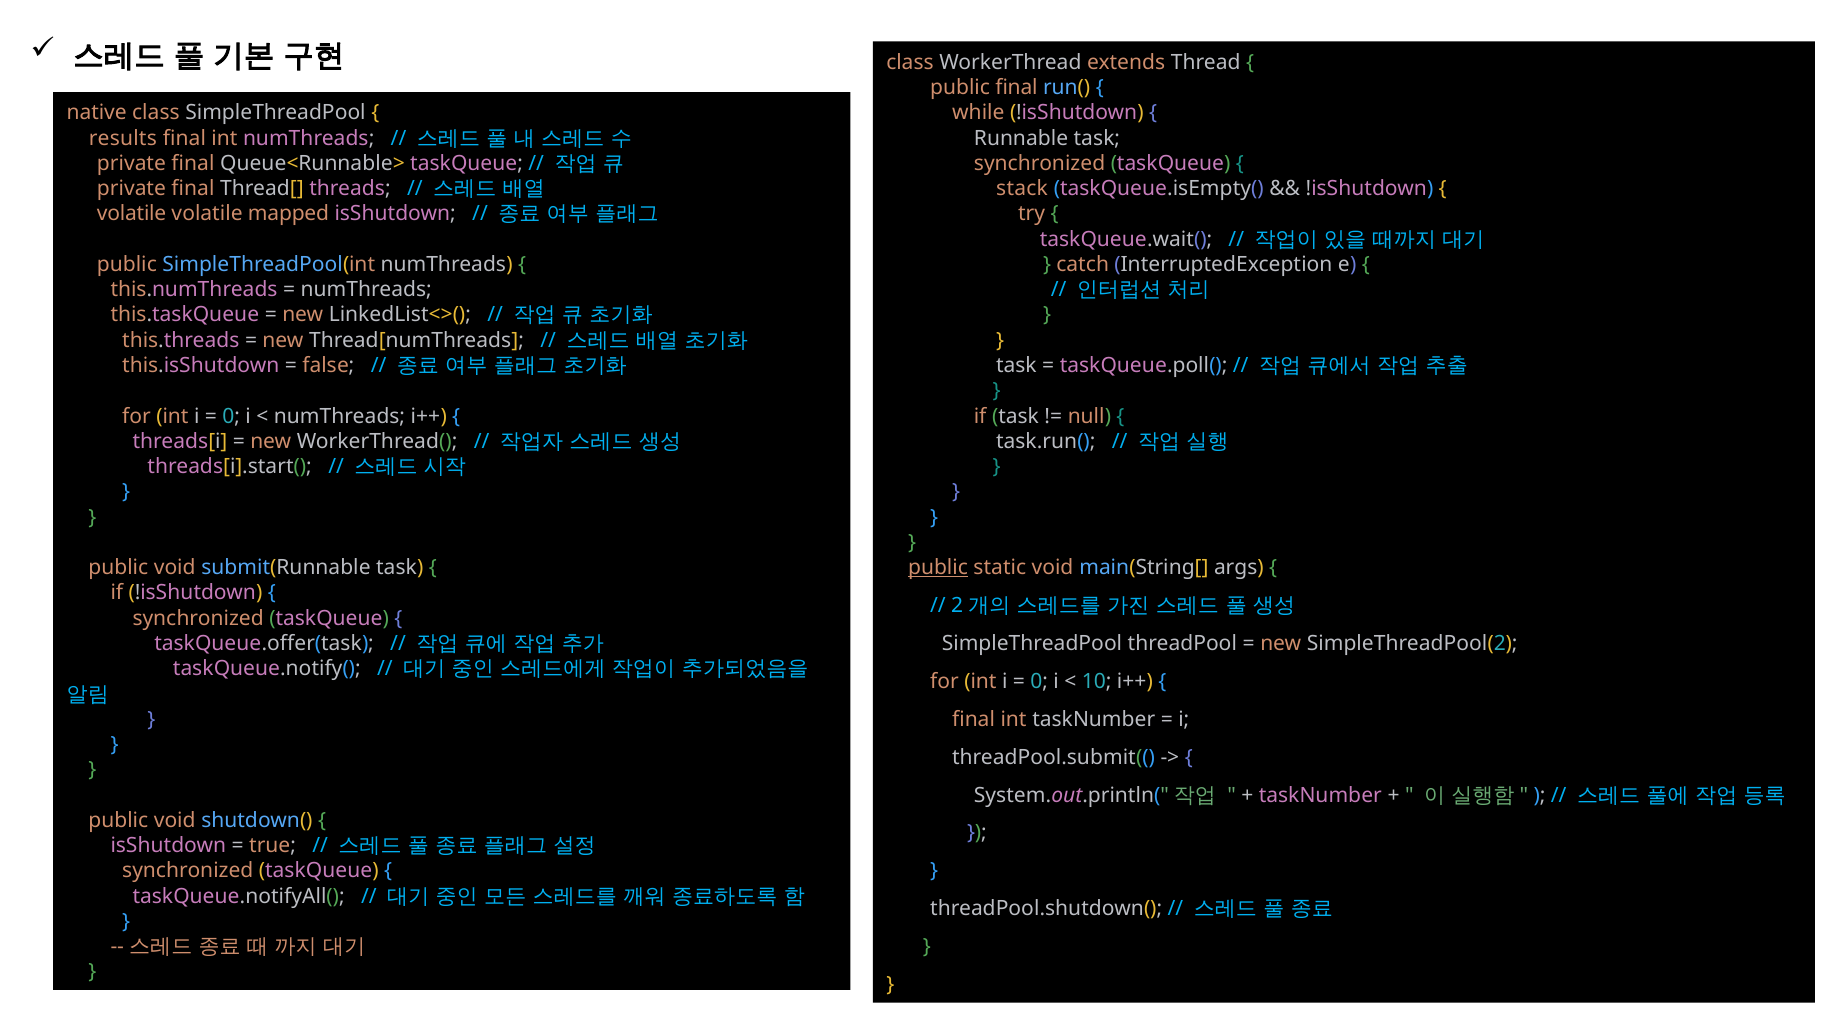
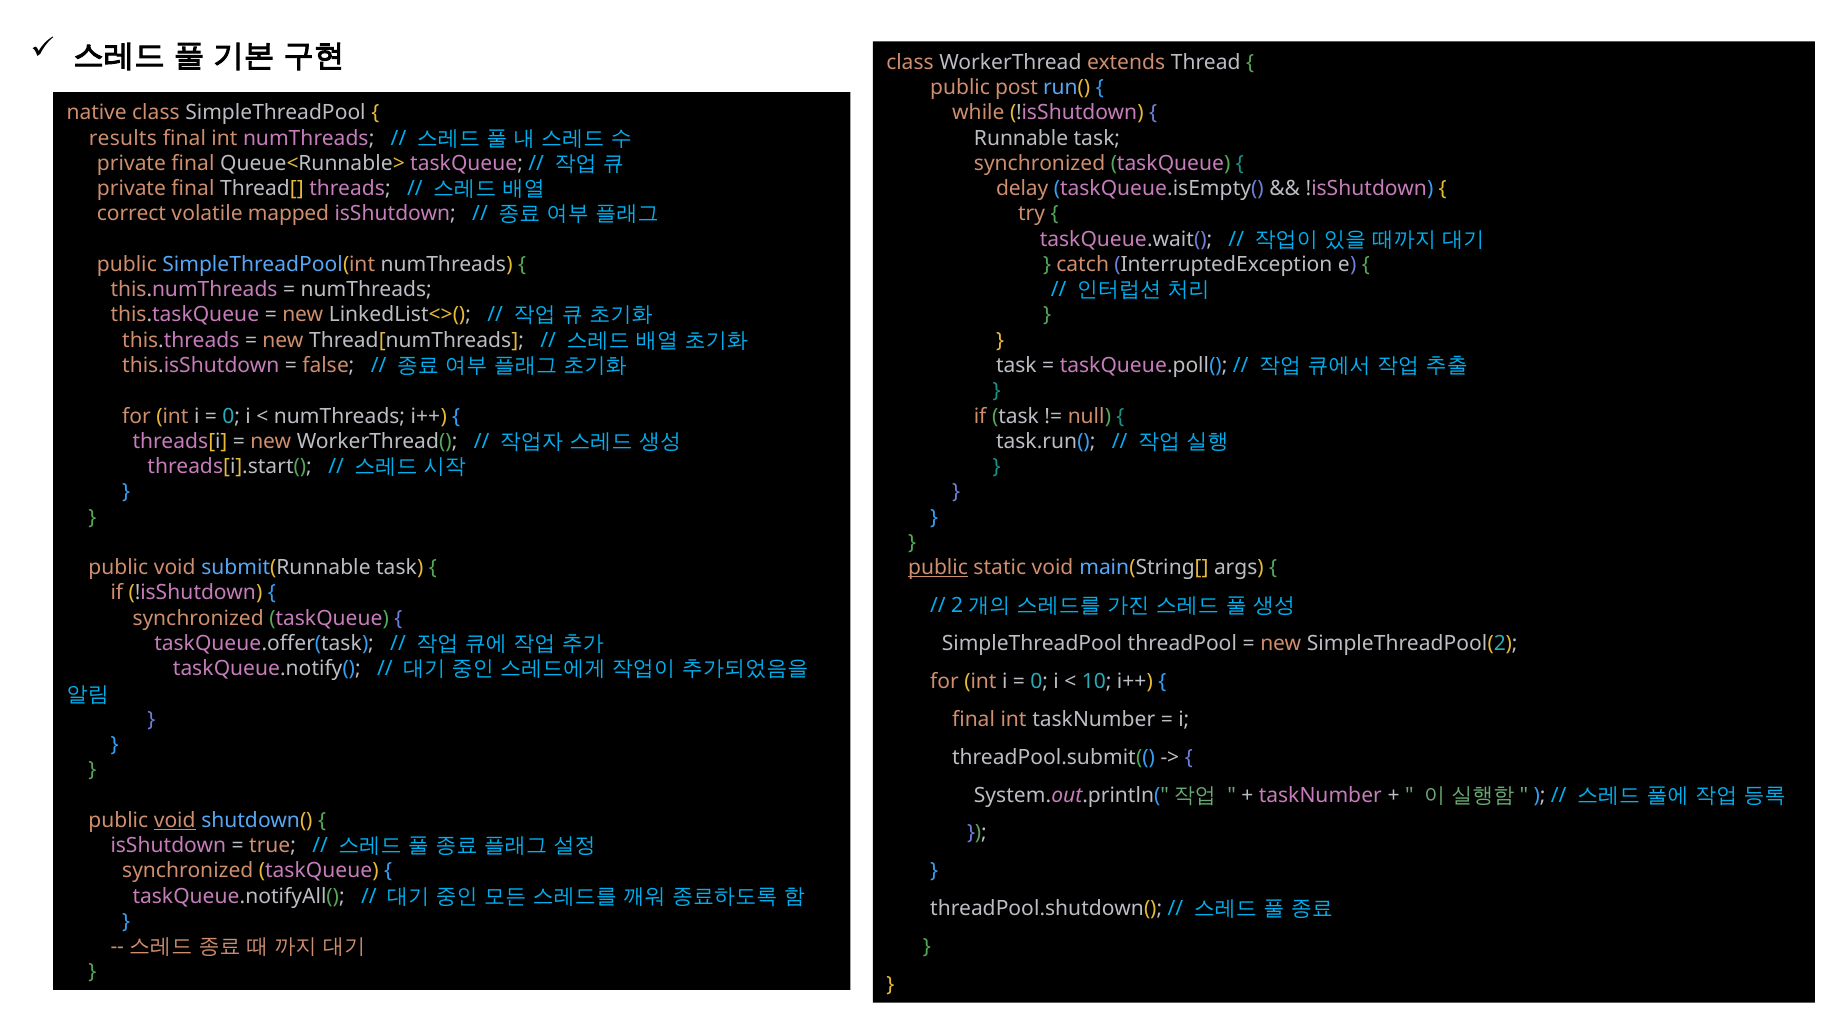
public final: final -> post (1017, 88)
stack: stack -> delay (1022, 189)
volatile: volatile -> correct (132, 214)
void underline: none -> present (175, 820)
